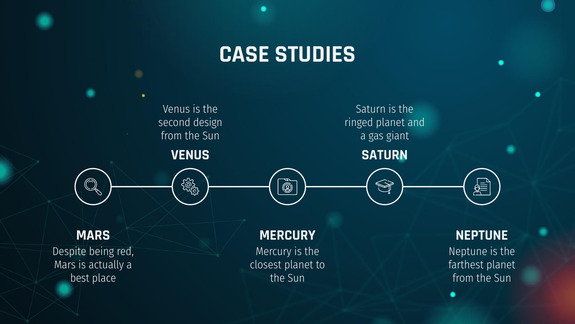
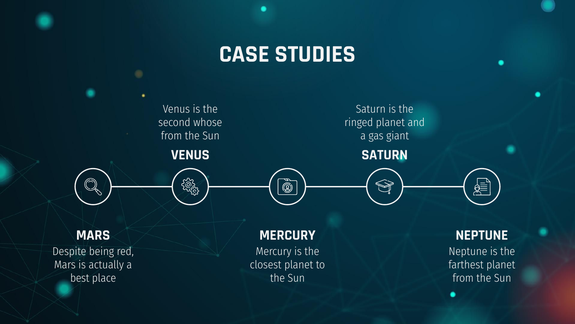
design: design -> whose (208, 122)
